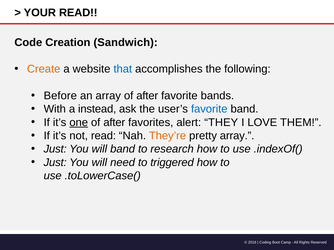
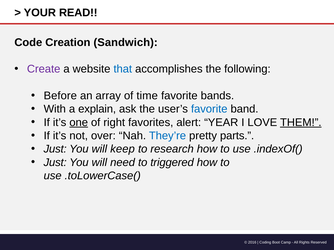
Create colour: orange -> purple (44, 69)
array of after: after -> time (147, 96)
instead: instead -> explain (97, 109)
after: after -> right (114, 123)
THEY: THEY -> YEAR (221, 123)
THEM underline: none -> present (301, 123)
not read: read -> over (103, 136)
They’re colour: orange -> blue (168, 136)
pretty array: array -> parts (237, 136)
will band: band -> keep (123, 149)
